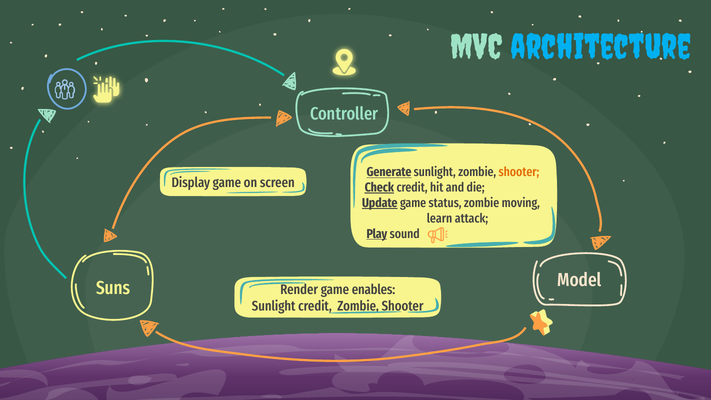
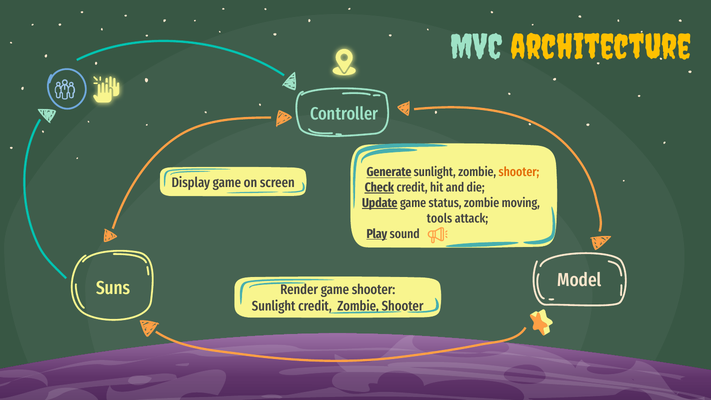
architecture colour: light blue -> yellow (601, 47)
learn: learn -> tools (439, 218)
enables: enables -> shooter (374, 290)
